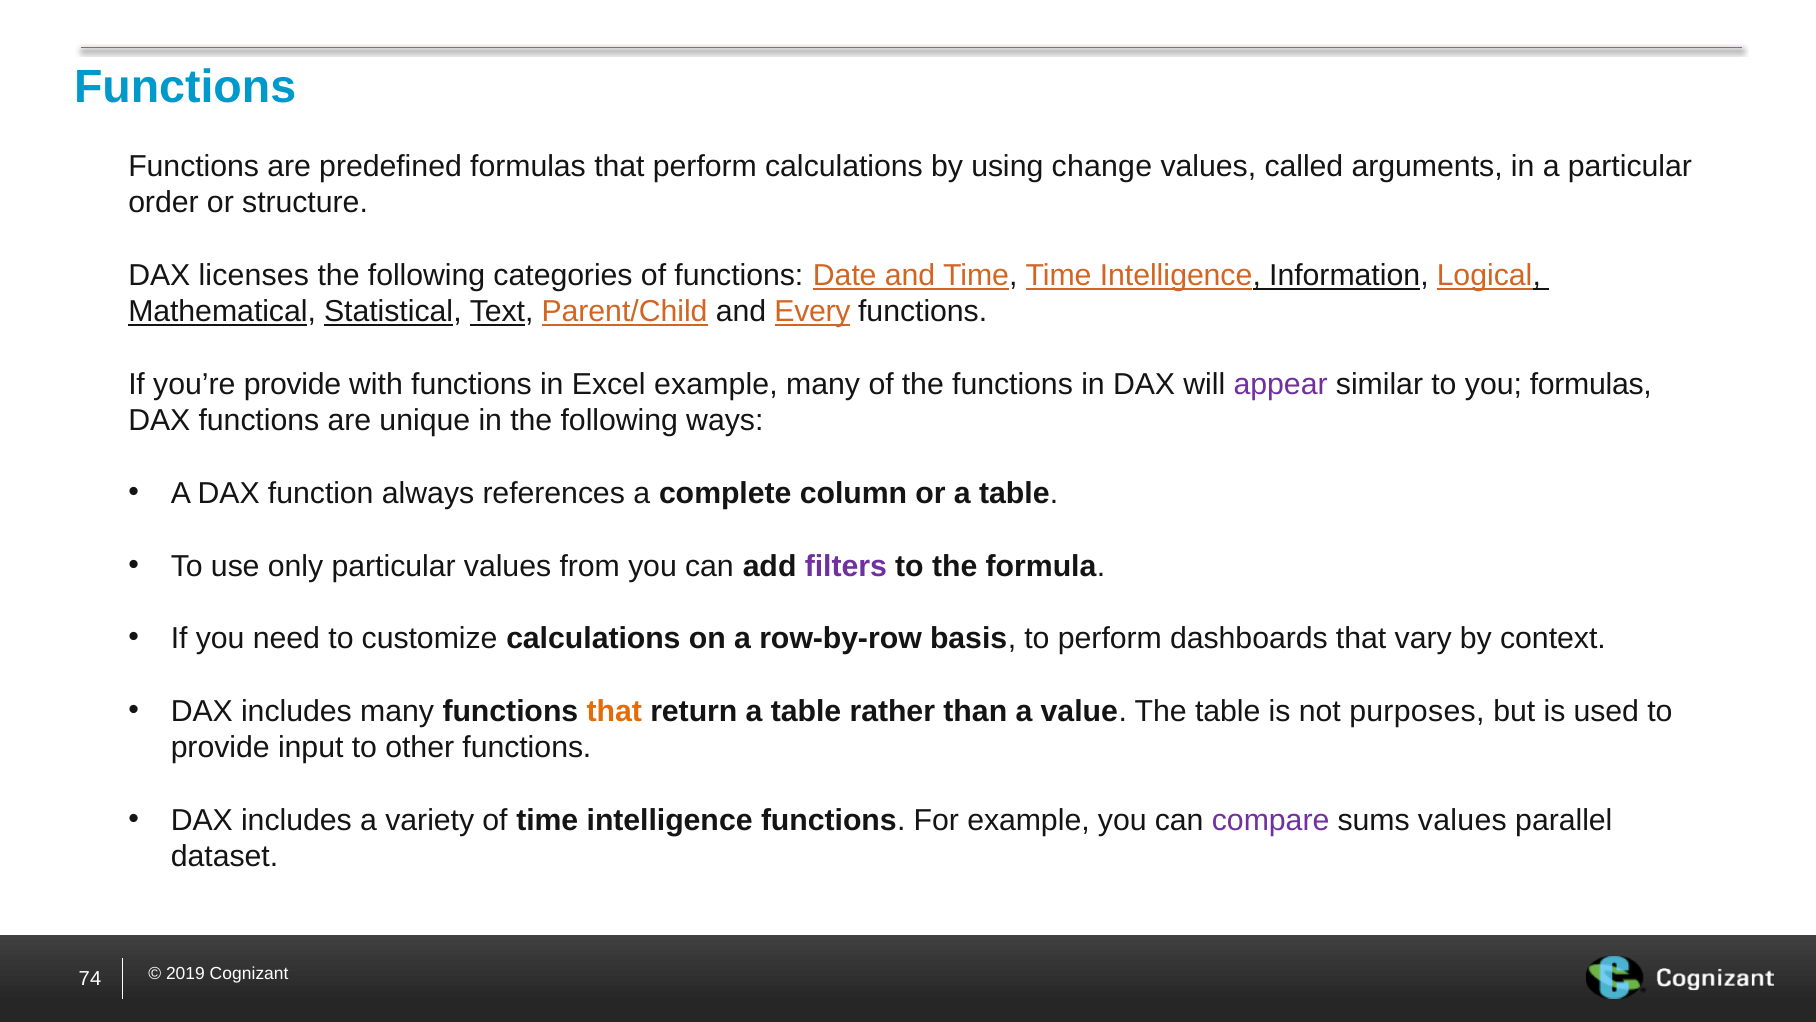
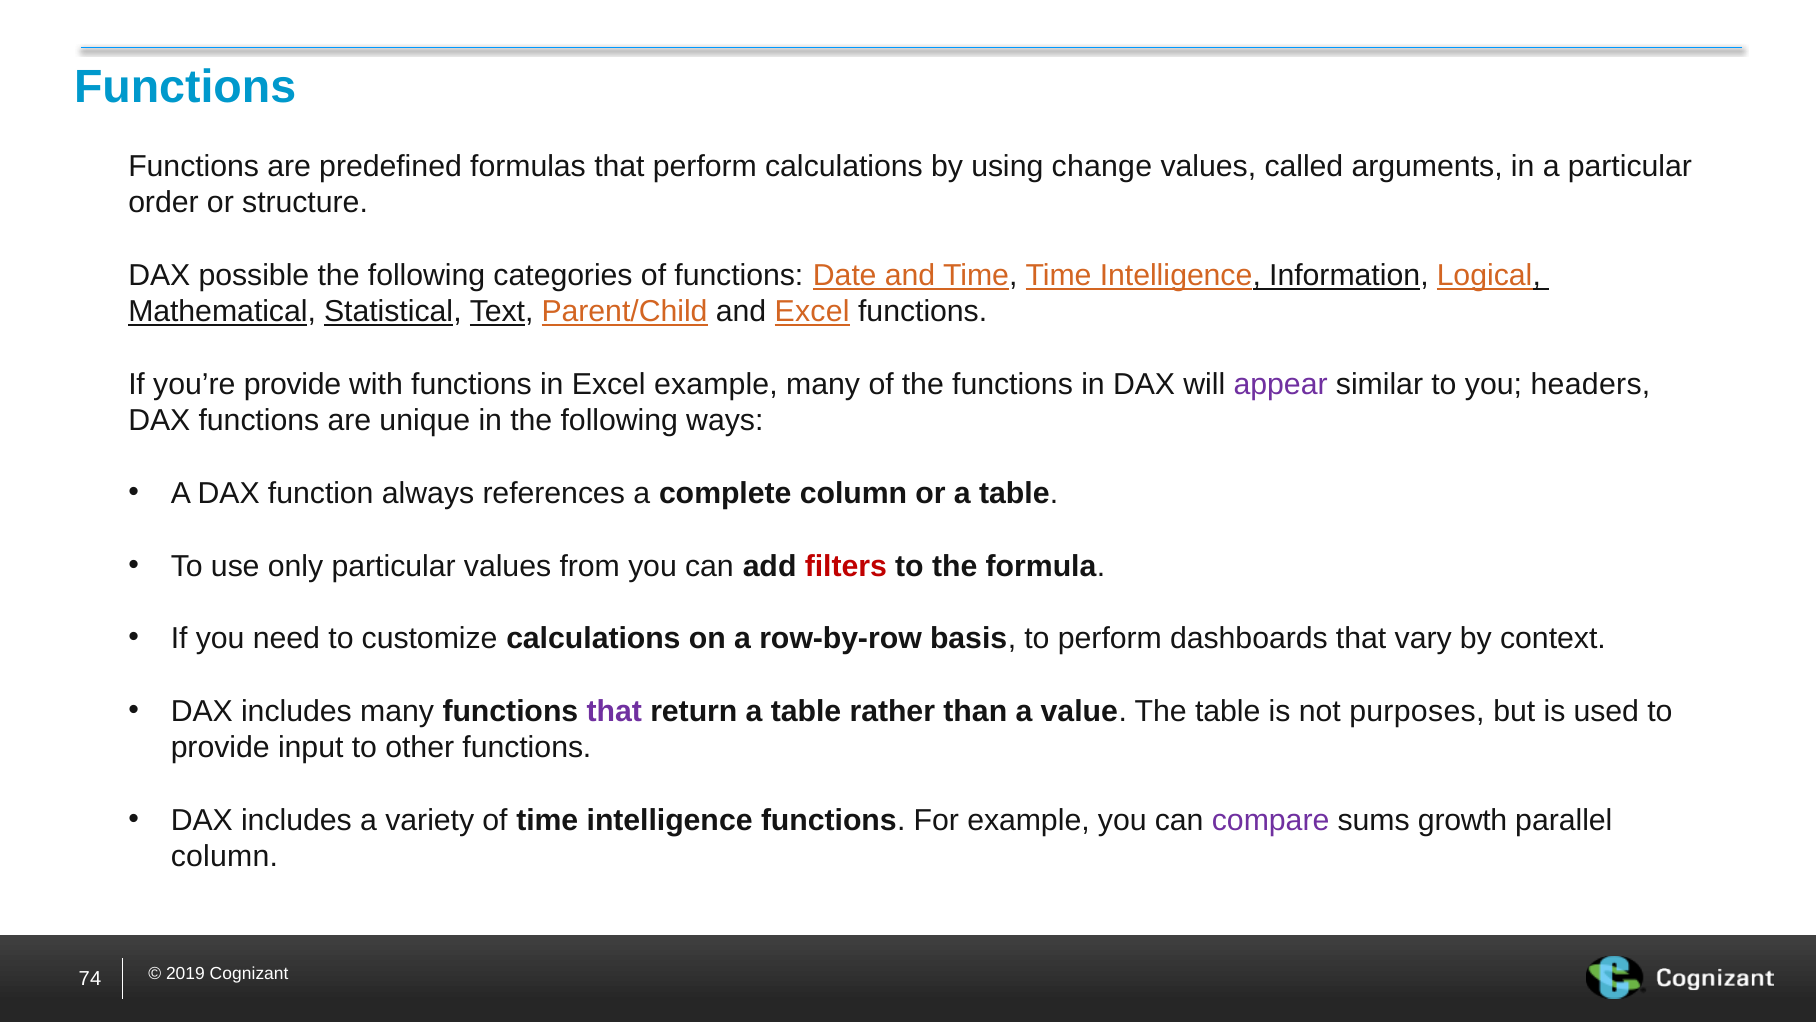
licenses: licenses -> possible (254, 275)
and Every: Every -> Excel (812, 312)
you formulas: formulas -> headers (1590, 384)
filters colour: purple -> red (846, 566)
that colour: orange -> purple (614, 711)
sums values: values -> growth (1463, 820)
dataset: dataset -> column (224, 856)
